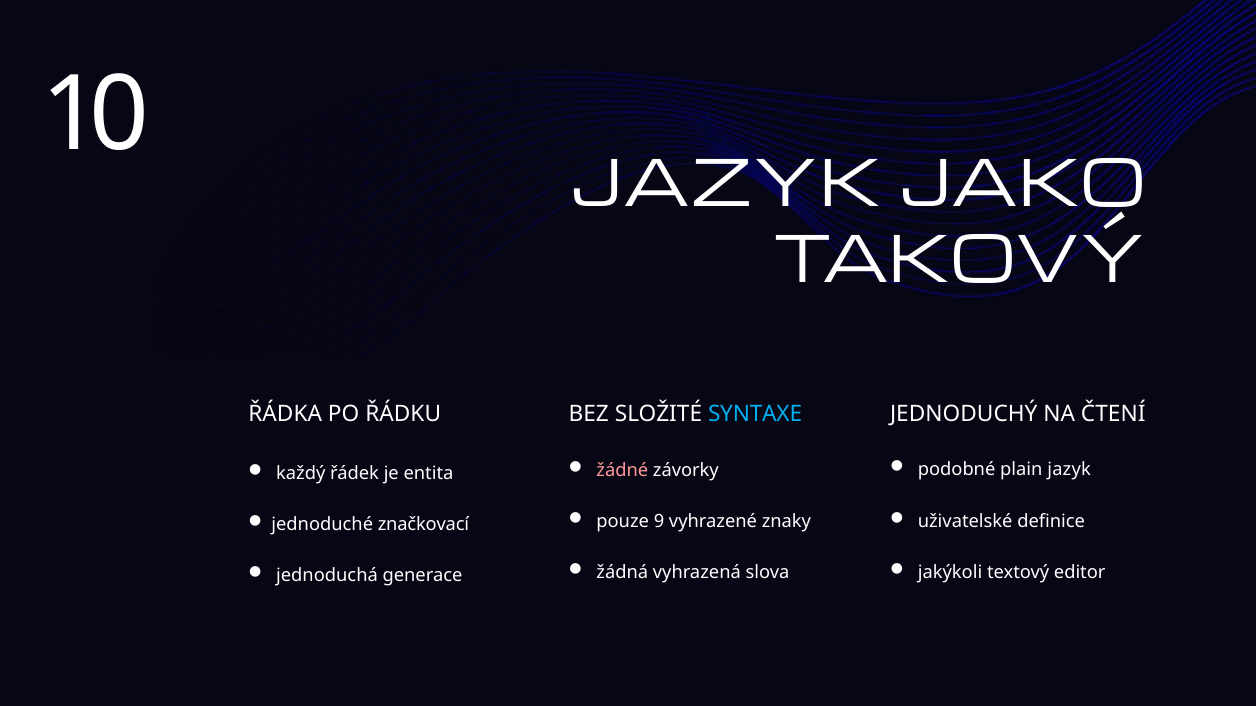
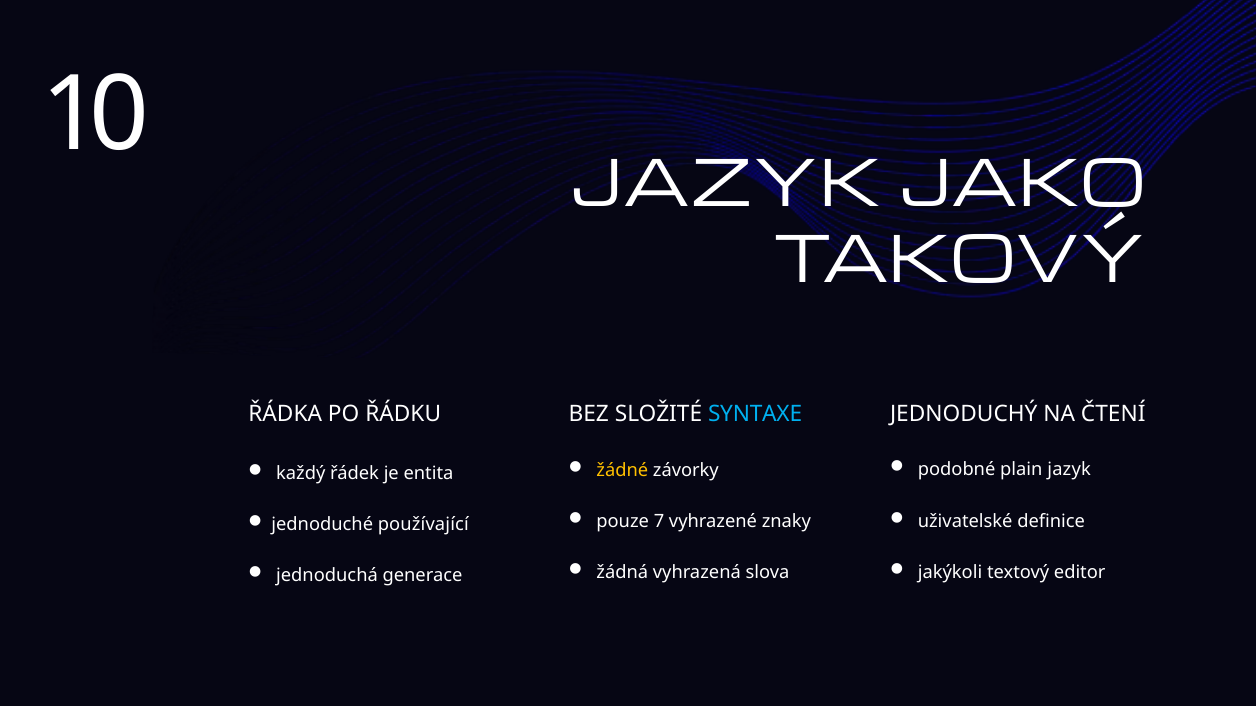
žádné colour: pink -> yellow (622, 471)
9: 9 -> 7 (659, 522)
značkovací: značkovací -> používající (423, 525)
